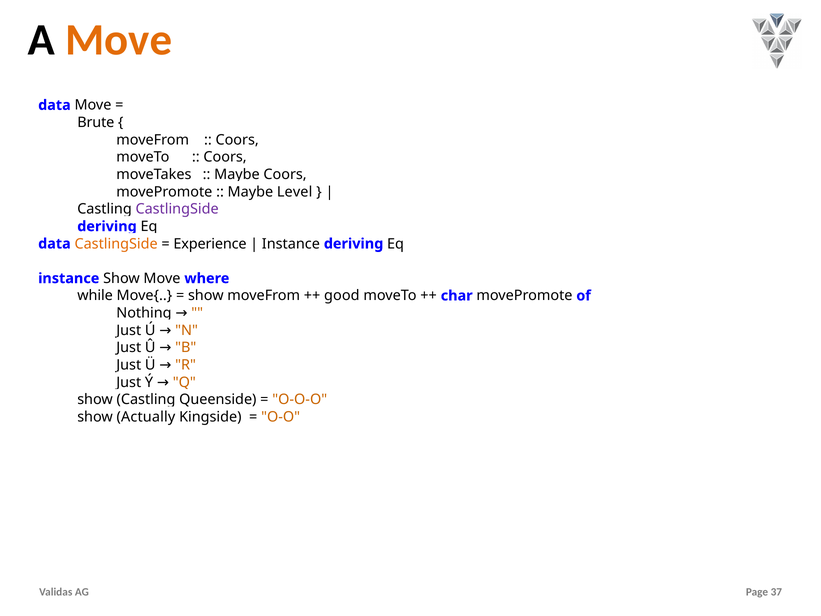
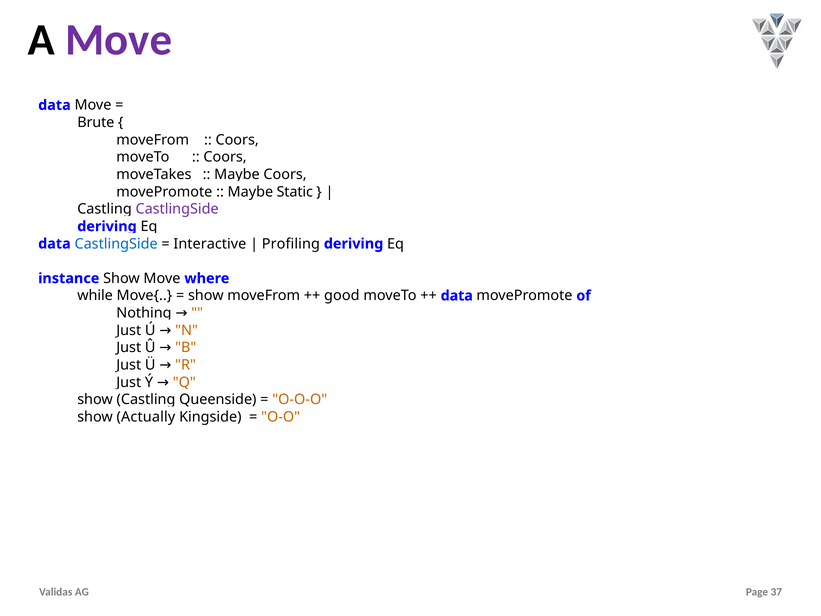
Move colour: orange -> purple (119, 40)
Level: Level -> Static (295, 192)
CastlingSide colour: orange -> blue (116, 244)
Experience: Experience -> Interactive (210, 244)
Instance: Instance -> Profiling (291, 244)
char: char -> data (457, 296)
